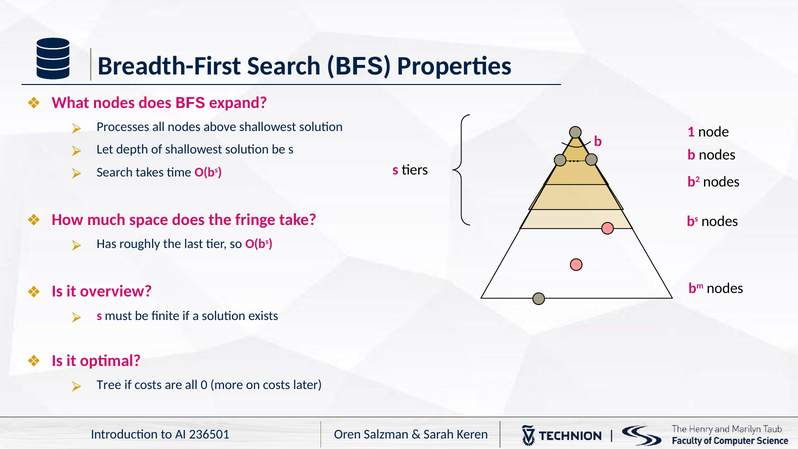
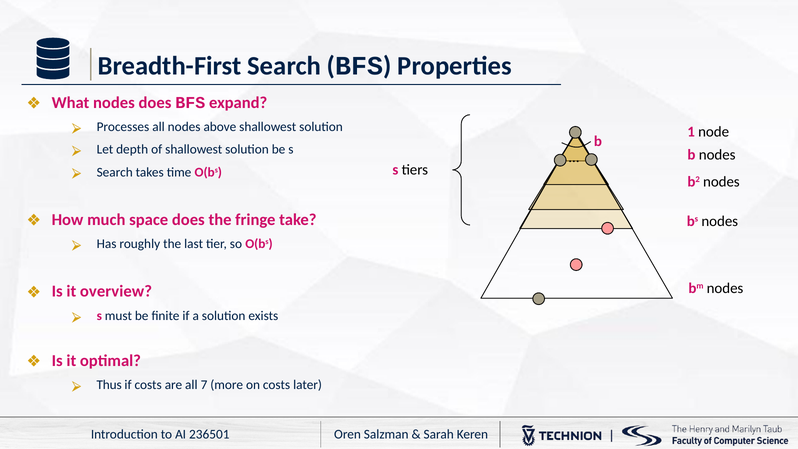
Tree: Tree -> Thus (109, 385)
0: 0 -> 7 (204, 385)
